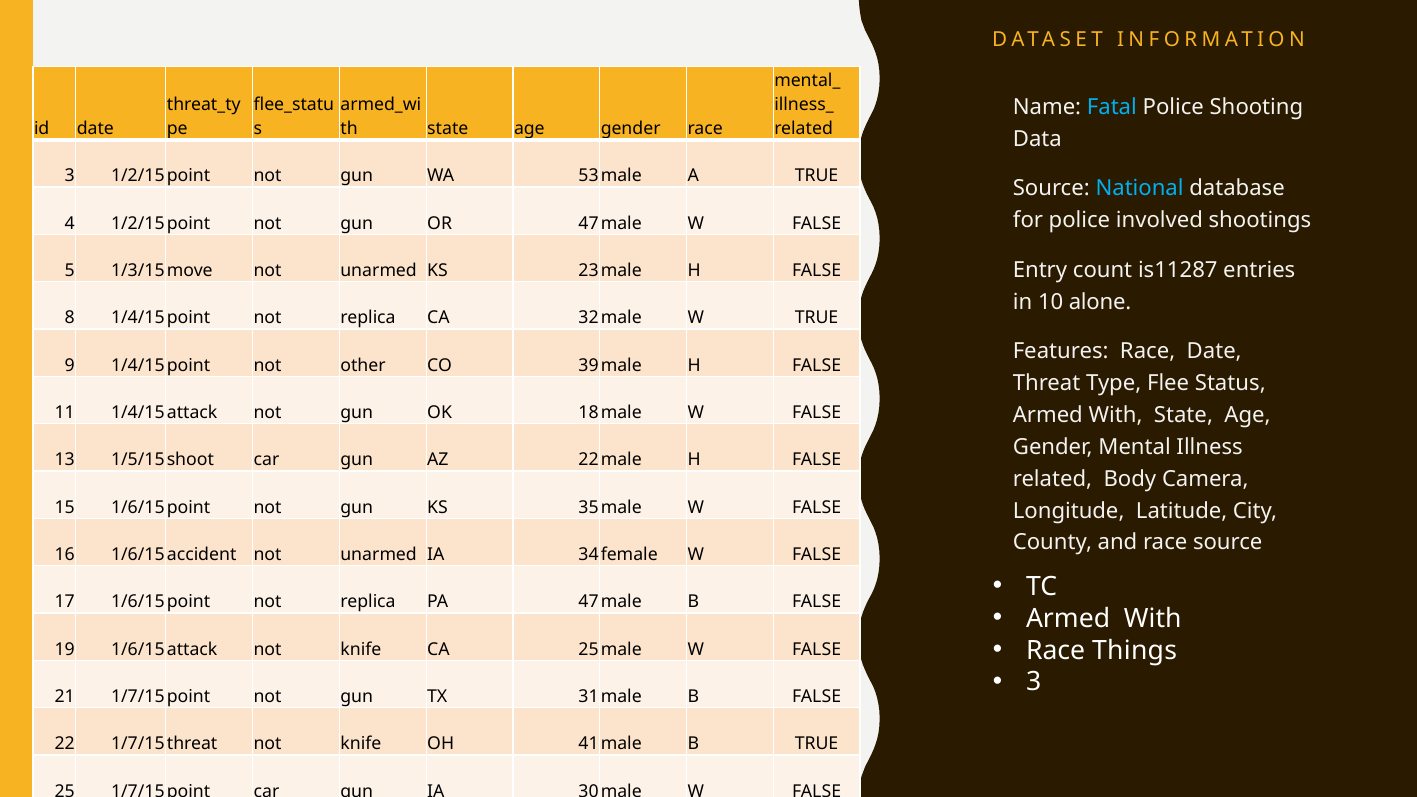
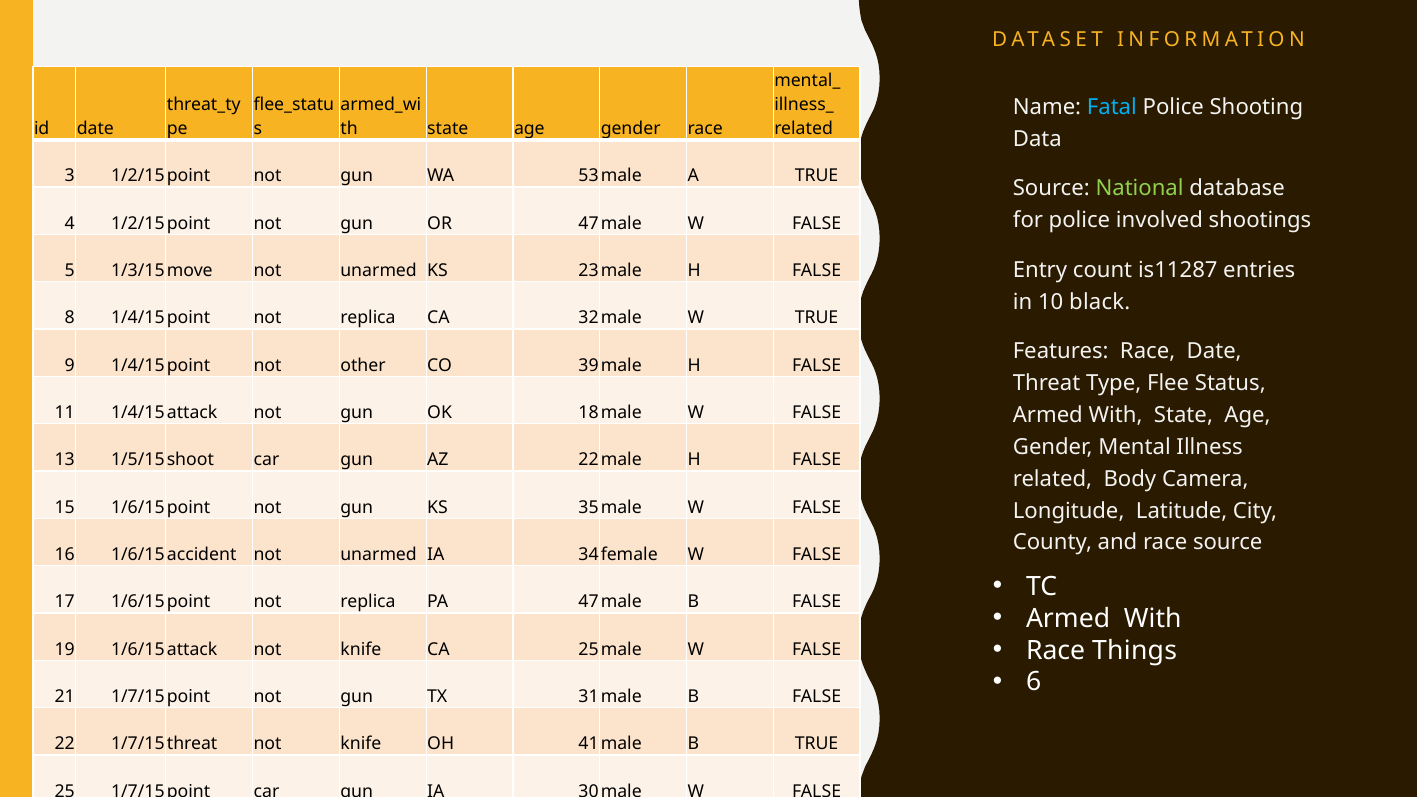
National colour: light blue -> light green (1140, 188)
alone: alone -> black (1100, 302)
3: 3 -> 6 (1034, 682)
